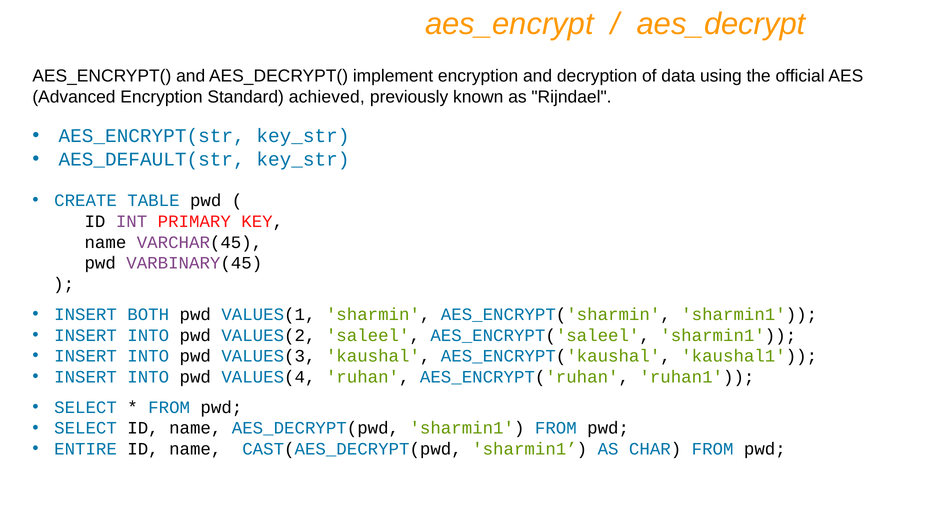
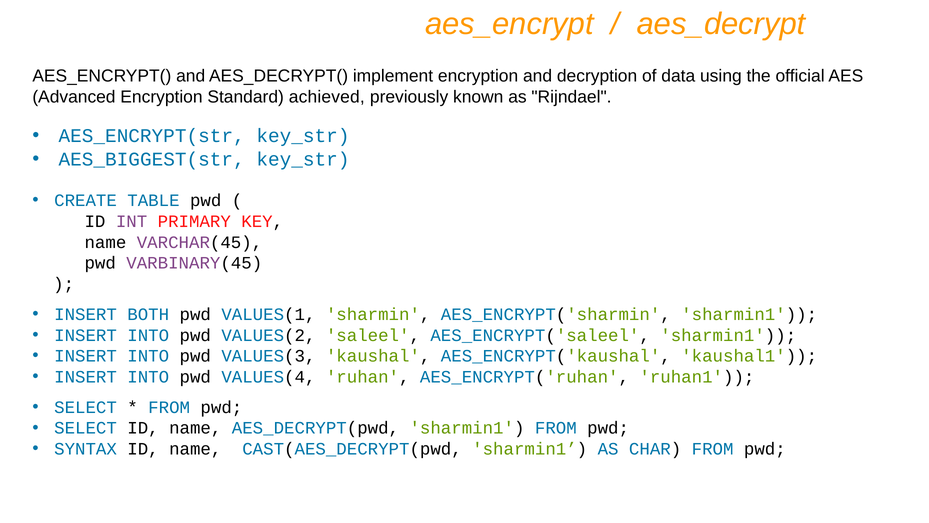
AES_DEFAULT(str: AES_DEFAULT(str -> AES_BIGGEST(str (152, 159)
ENTIRE: ENTIRE -> SYNTAX (86, 449)
